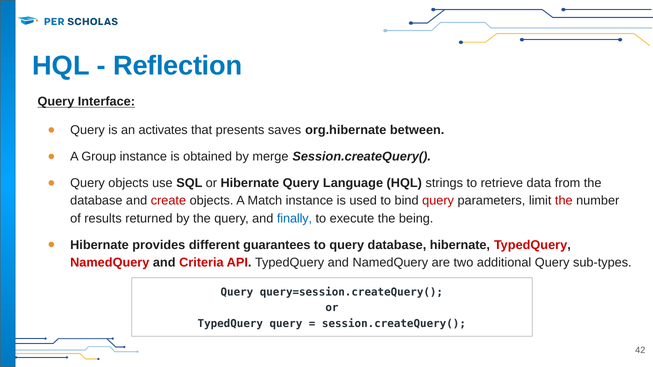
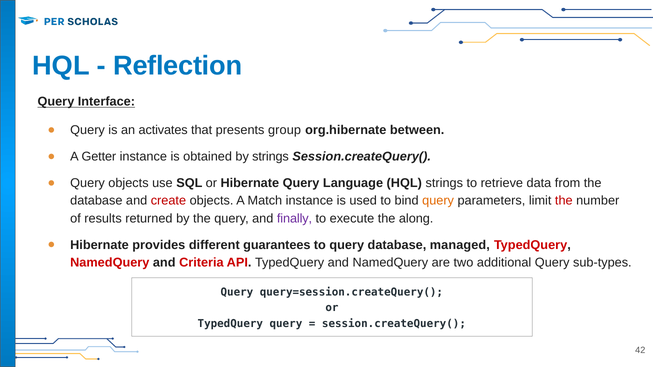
saves: saves -> group (285, 130)
Group: Group -> Getter (99, 157)
by merge: merge -> strings (271, 157)
query colour: red -> orange (438, 201)
finally colour: blue -> purple (295, 219)
being: being -> along (416, 219)
database hibernate: hibernate -> managed (460, 245)
